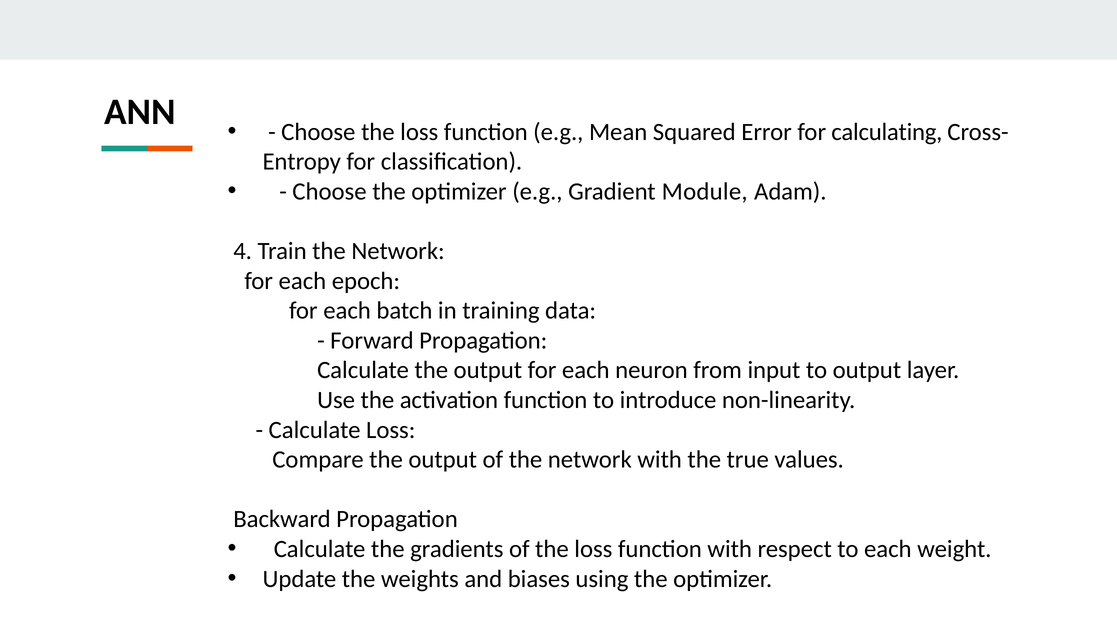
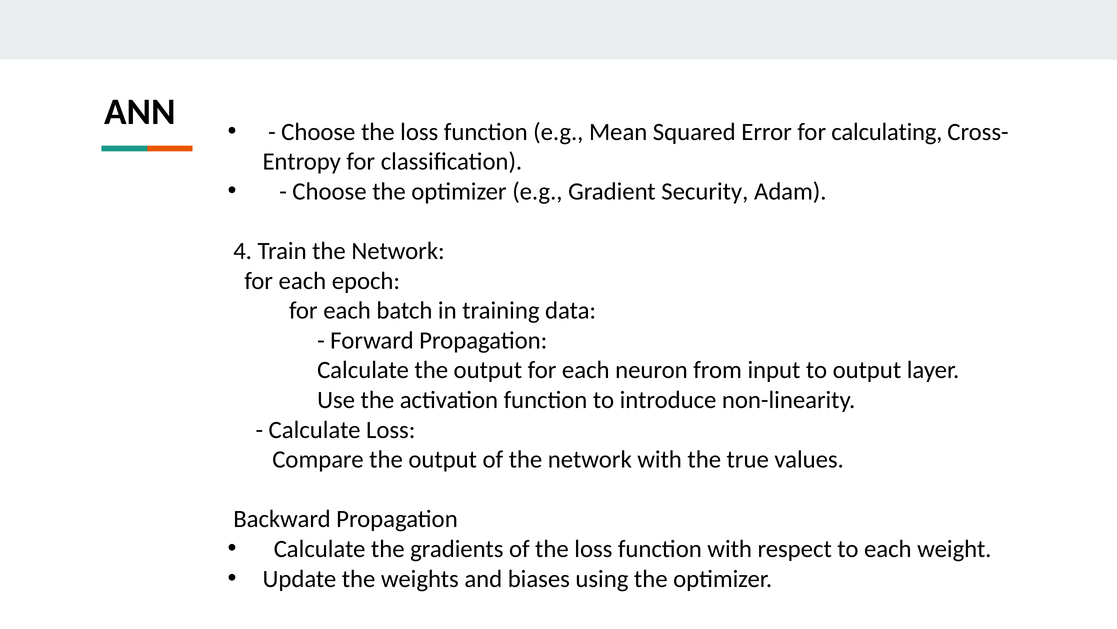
Module: Module -> Security (705, 191)
